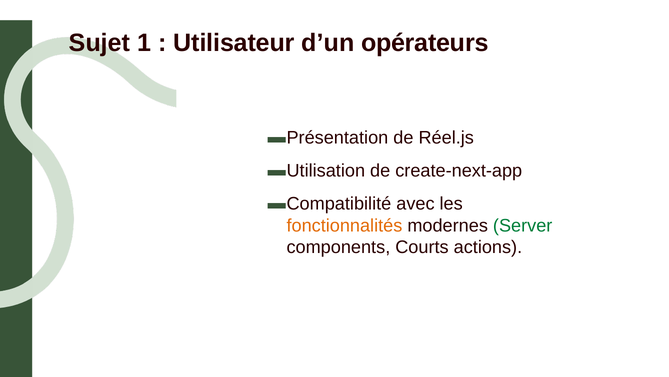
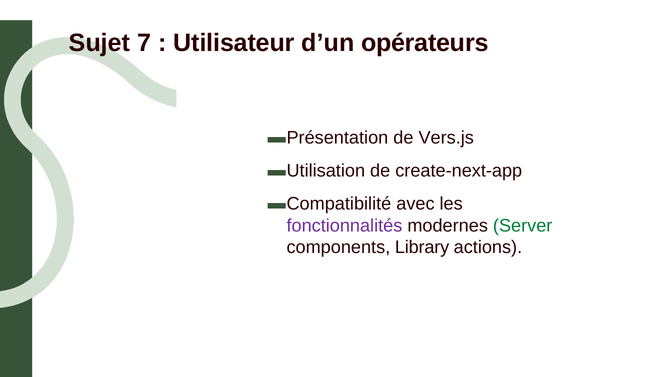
1: 1 -> 7 (144, 43)
Réel.js: Réel.js -> Vers.js (446, 138)
fonctionnalités colour: orange -> purple (344, 225)
Courts: Courts -> Library (422, 247)
